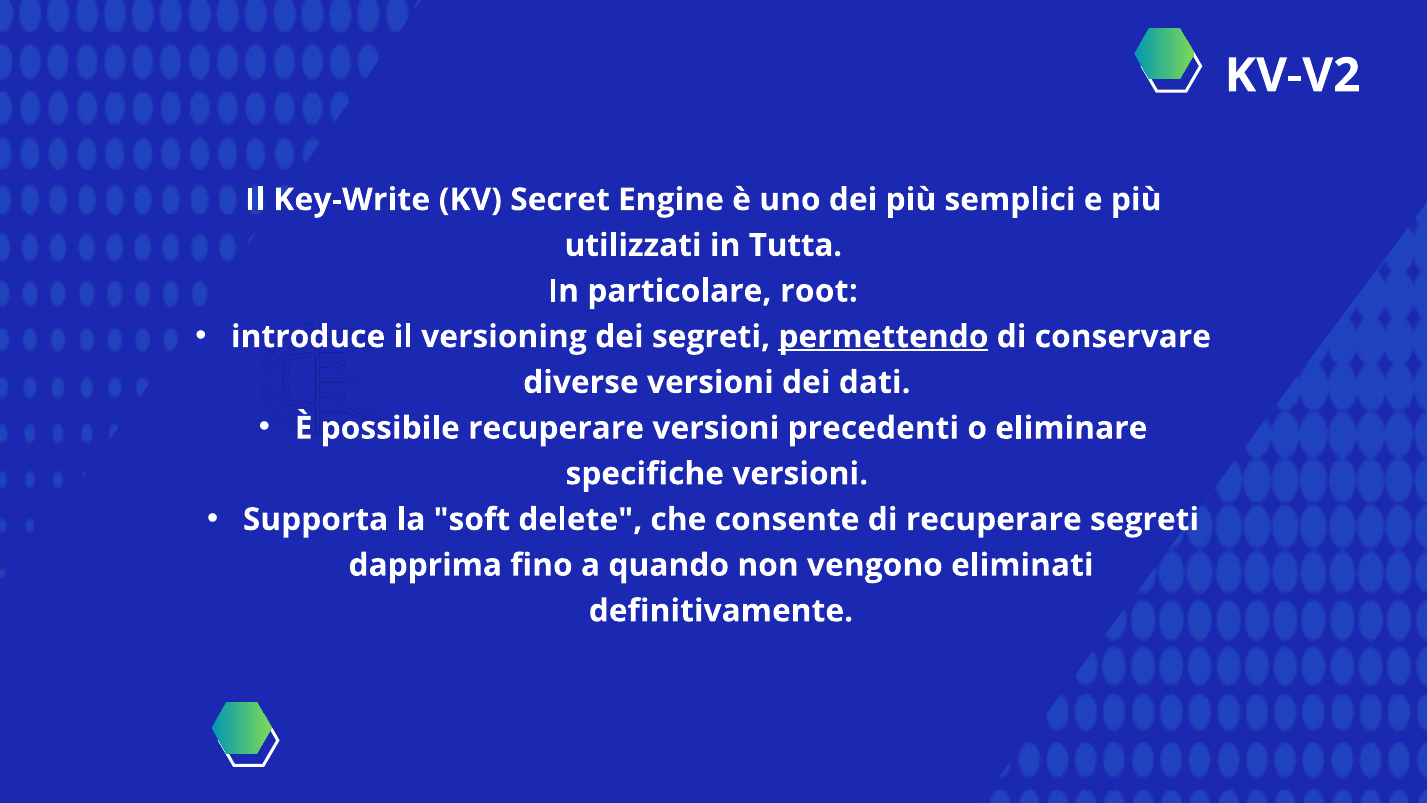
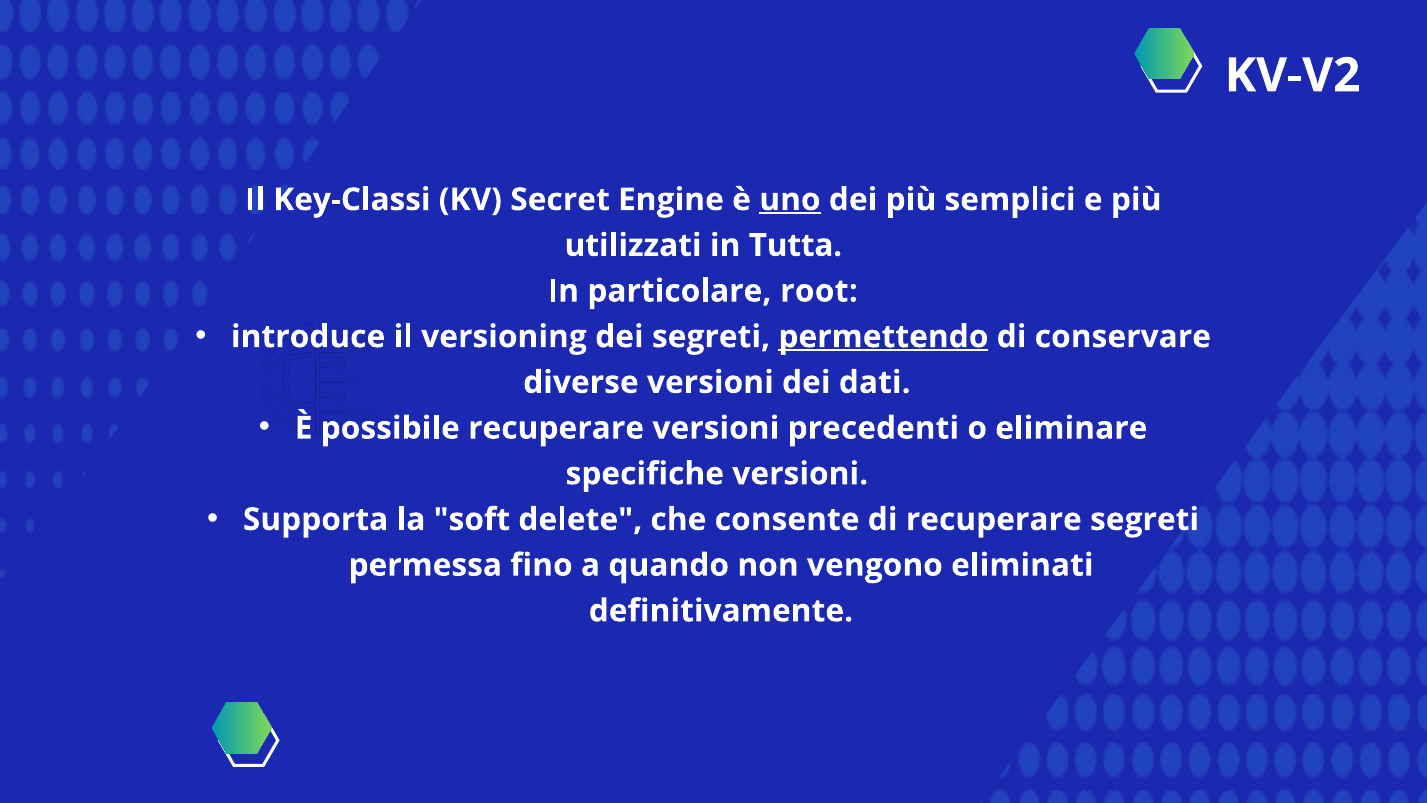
Key-Write: Key-Write -> Key-Classi (352, 200)
uno underline: none -> present (790, 200)
dapprima: dapprima -> permessa (425, 565)
